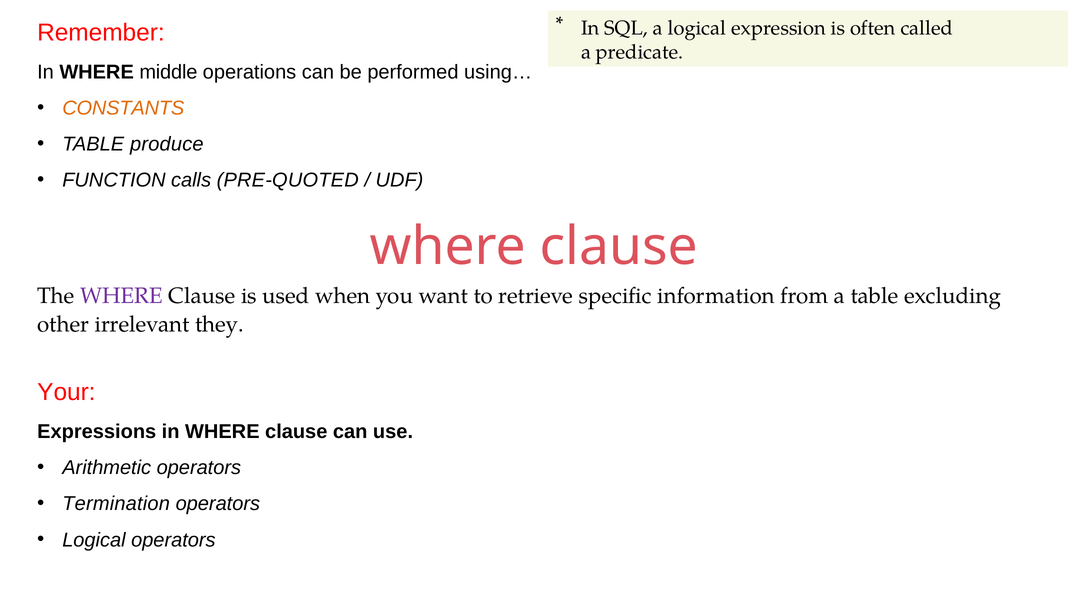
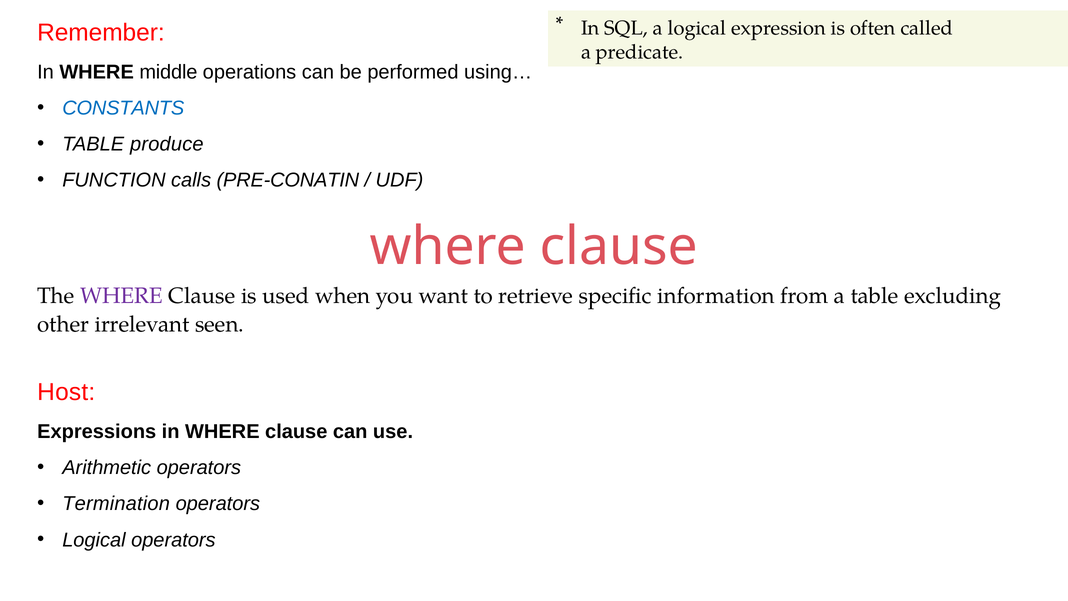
CONSTANTS colour: orange -> blue (123, 108)
PRE-QUOTED: PRE-QUOTED -> PRE-CONATIN (288, 180)
they: they -> seen (220, 324)
Your: Your -> Host (66, 392)
